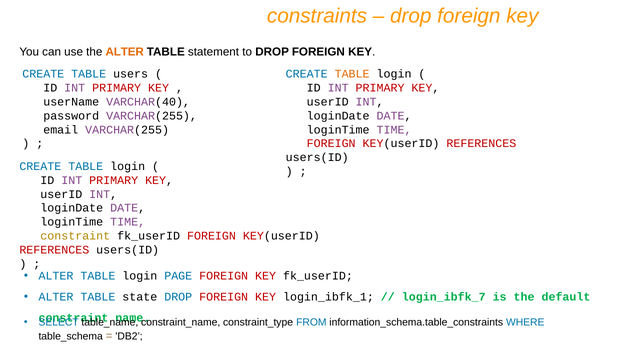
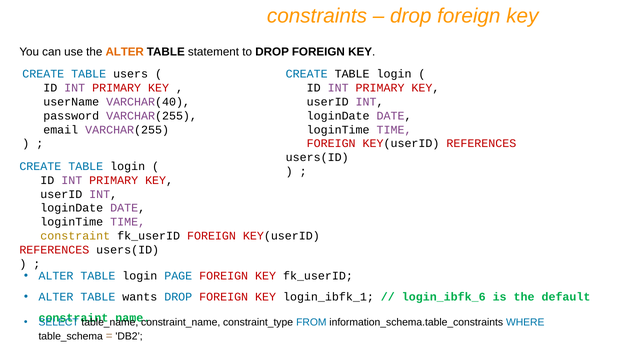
TABLE colour: orange -> black (352, 74)
state: state -> wants (140, 297)
login_ibfk_7: login_ibfk_7 -> login_ibfk_6 (444, 297)
